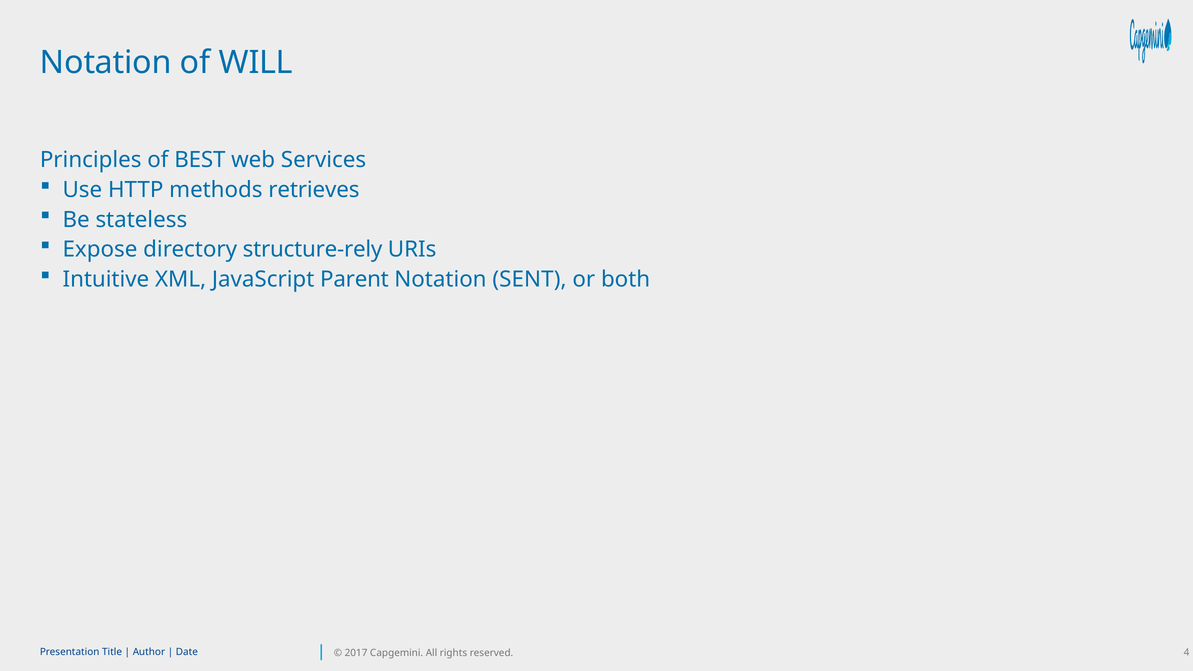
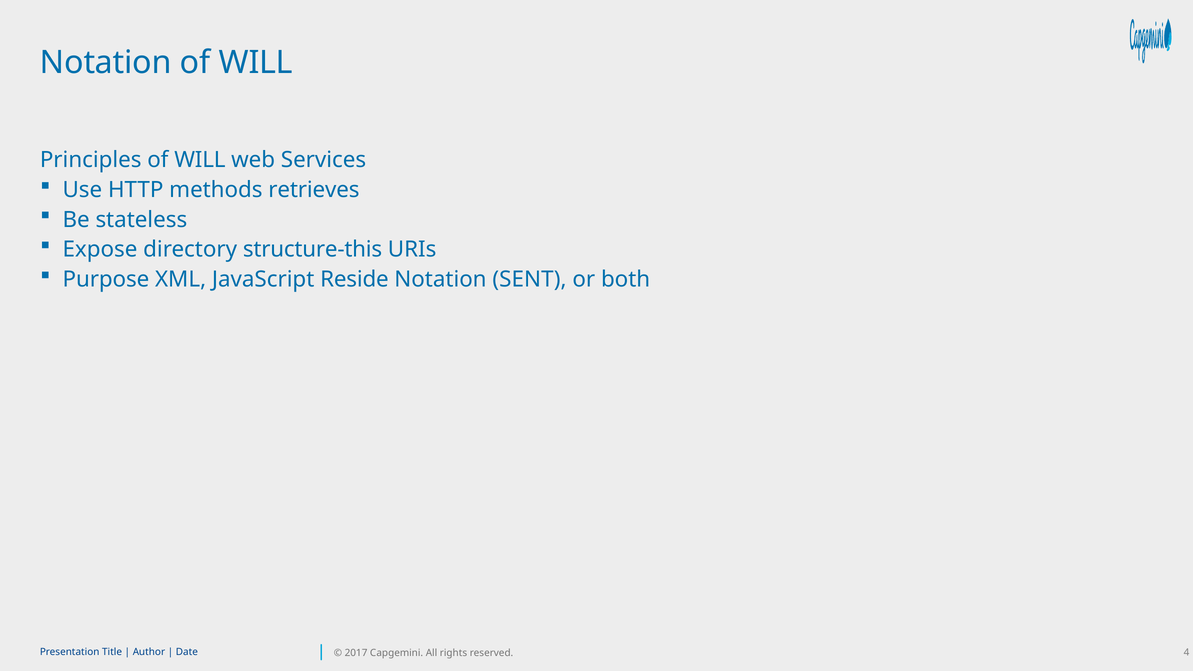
Principles of BEST: BEST -> WILL (200, 160)
structure-rely: structure-rely -> structure-this (313, 249)
Intuitive: Intuitive -> Purpose (106, 279)
Parent: Parent -> Reside (354, 279)
